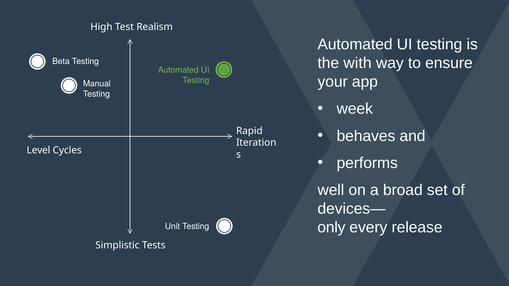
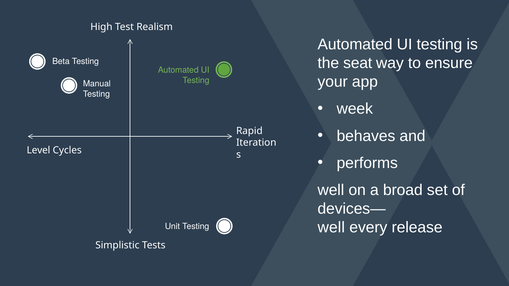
with: with -> seat (358, 63)
only: only -> well (331, 228)
